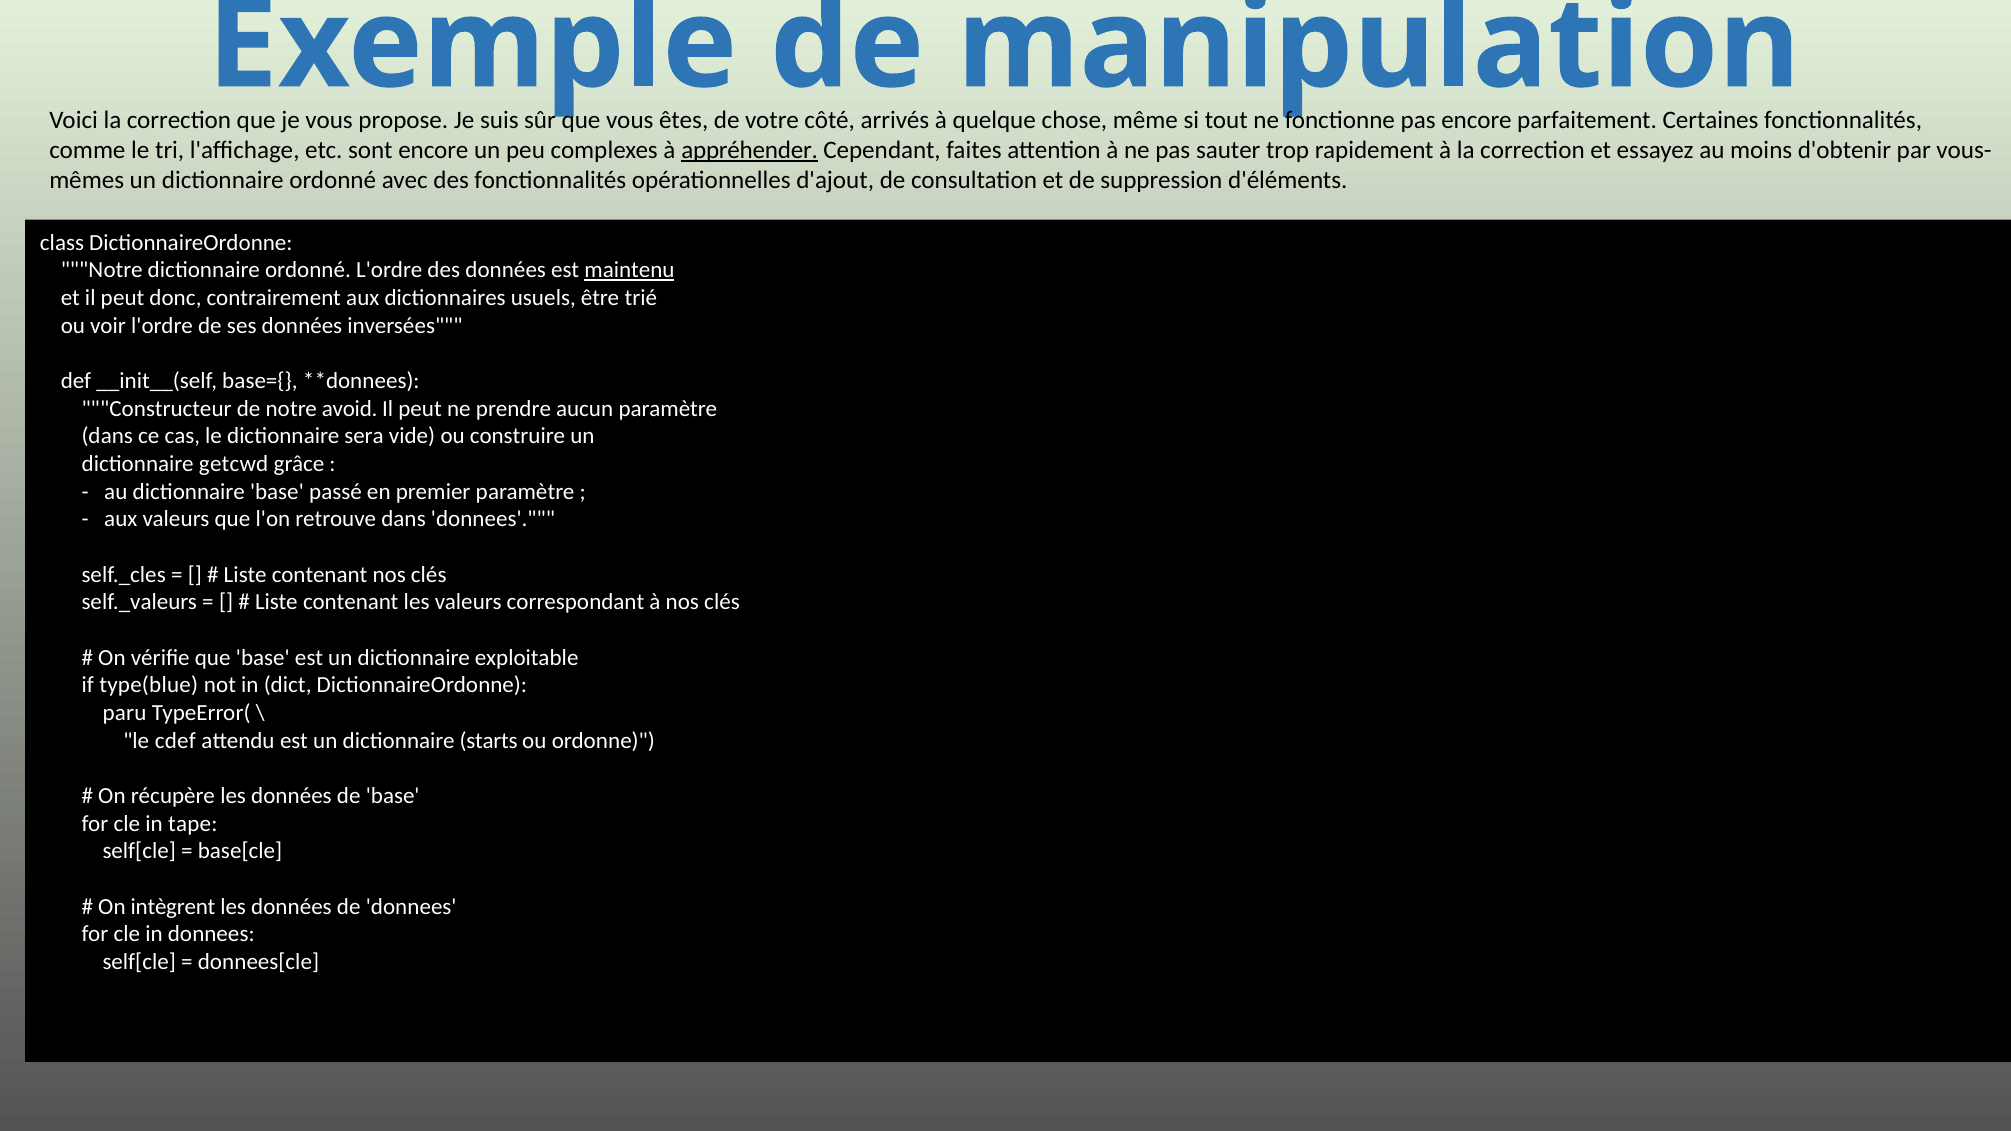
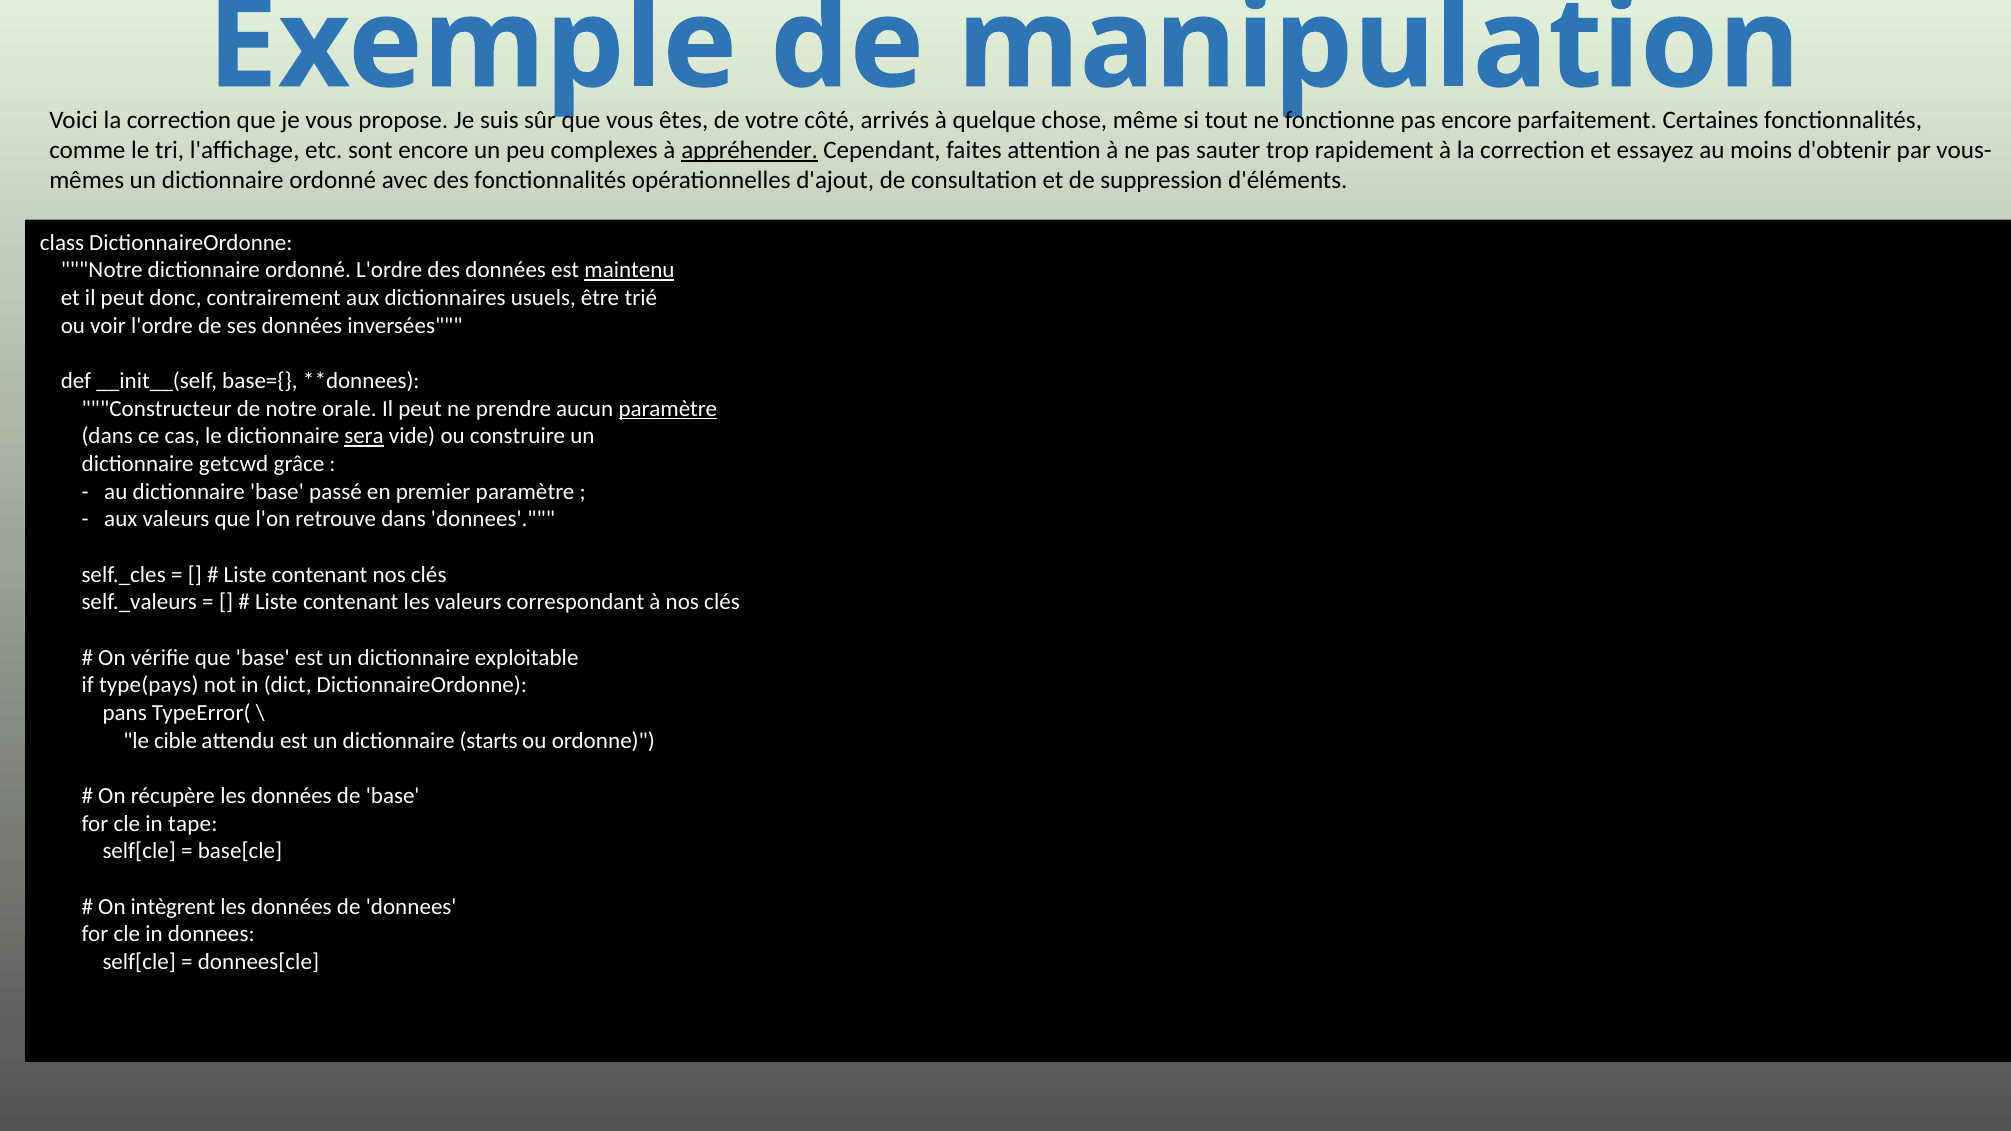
avoid: avoid -> orale (349, 409)
paramètre underline: none -> present (668, 409)
sera underline: none -> present (364, 436)
type(blue: type(blue -> type(pays (149, 685)
paru: paru -> pans (125, 713)
cdef: cdef -> cible (176, 741)
